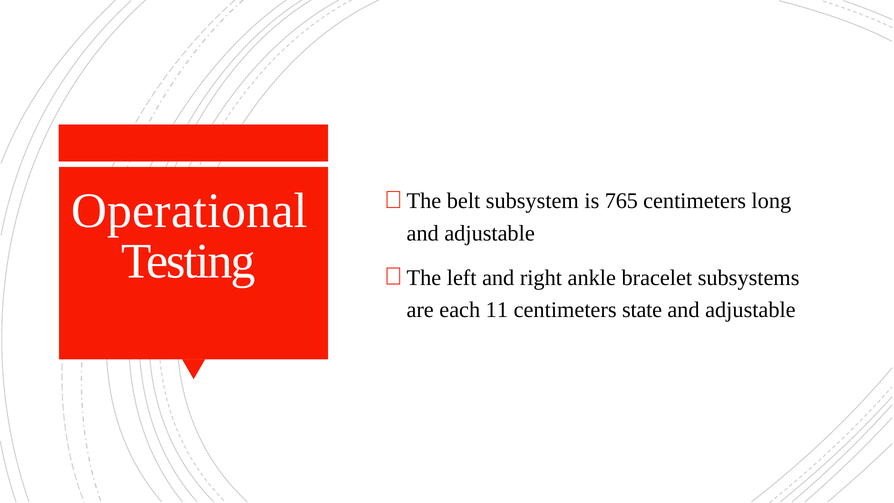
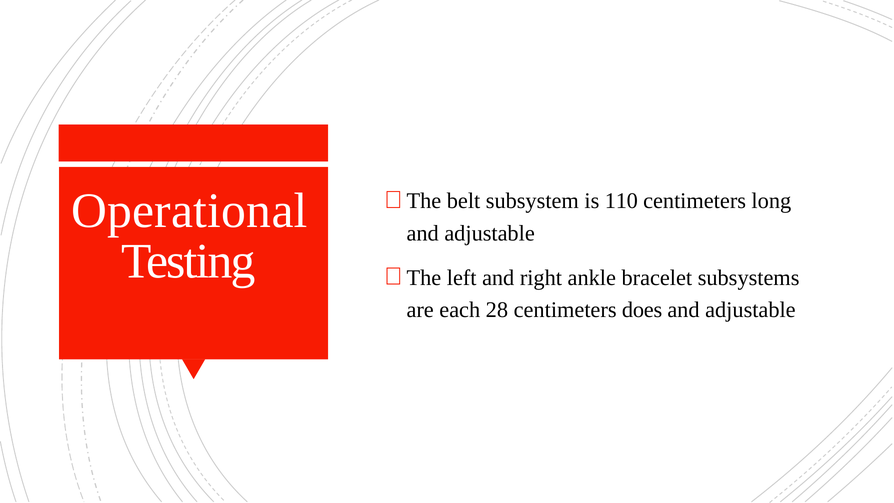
765: 765 -> 110 (621, 201)
11: 11 -> 28 (497, 310)
state: state -> does (642, 310)
